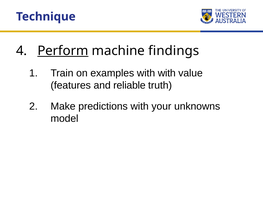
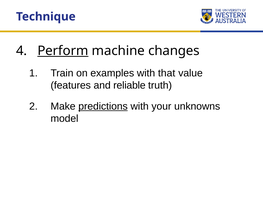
findings: findings -> changes (174, 51)
with with: with -> that (167, 73)
predictions underline: none -> present (103, 106)
